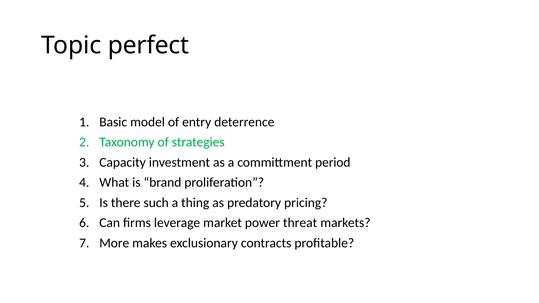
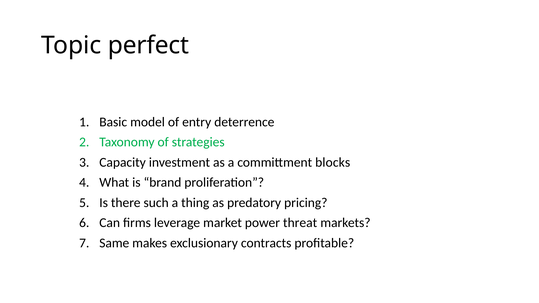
period: period -> blocks (333, 162)
More: More -> Same (114, 243)
